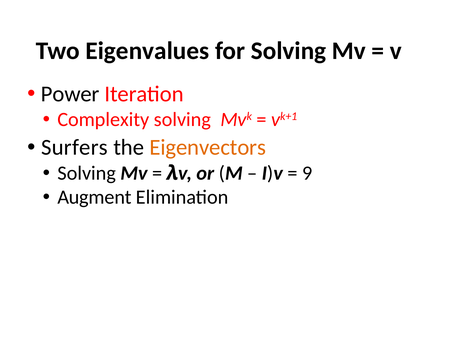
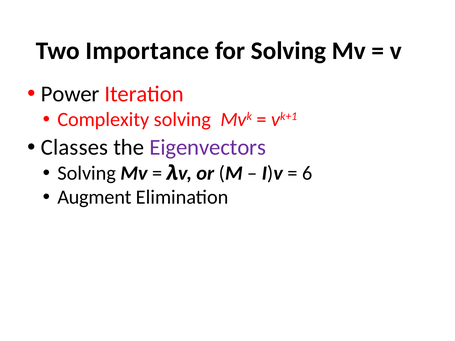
Eigenvalues: Eigenvalues -> Importance (147, 51)
Surfers: Surfers -> Classes (75, 148)
Eigenvectors colour: orange -> purple (208, 148)
9: 9 -> 6 (307, 173)
